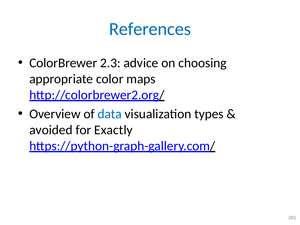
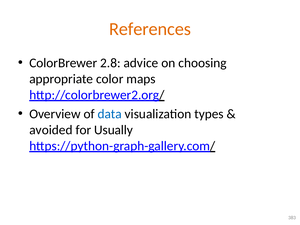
References colour: blue -> orange (150, 29)
2.3: 2.3 -> 2.8 (110, 63)
Exactly: Exactly -> Usually (114, 130)
